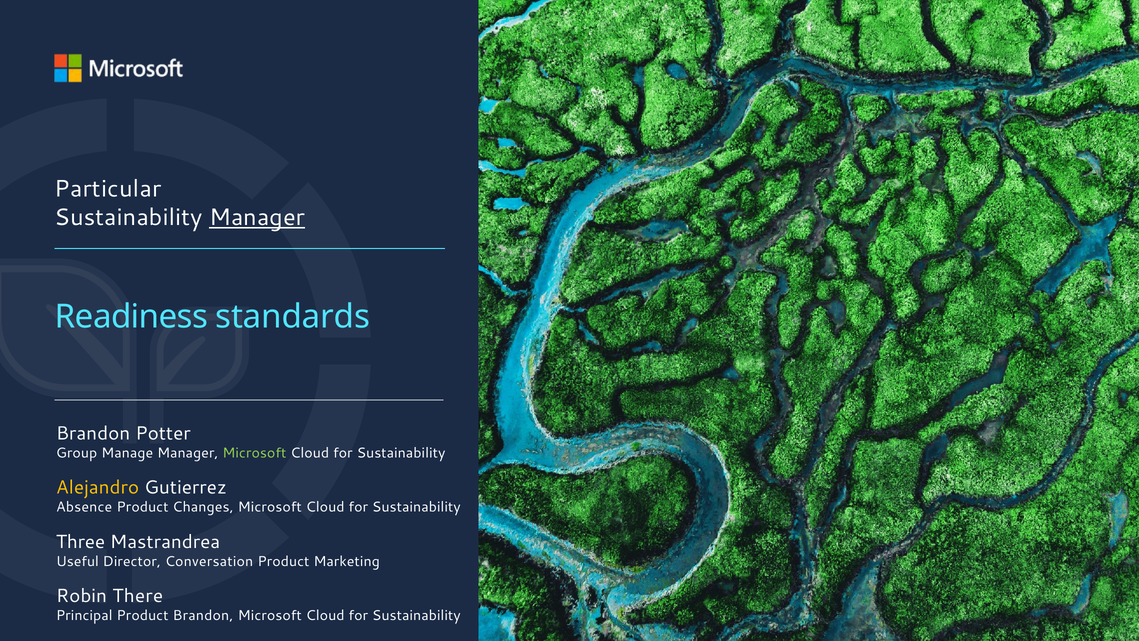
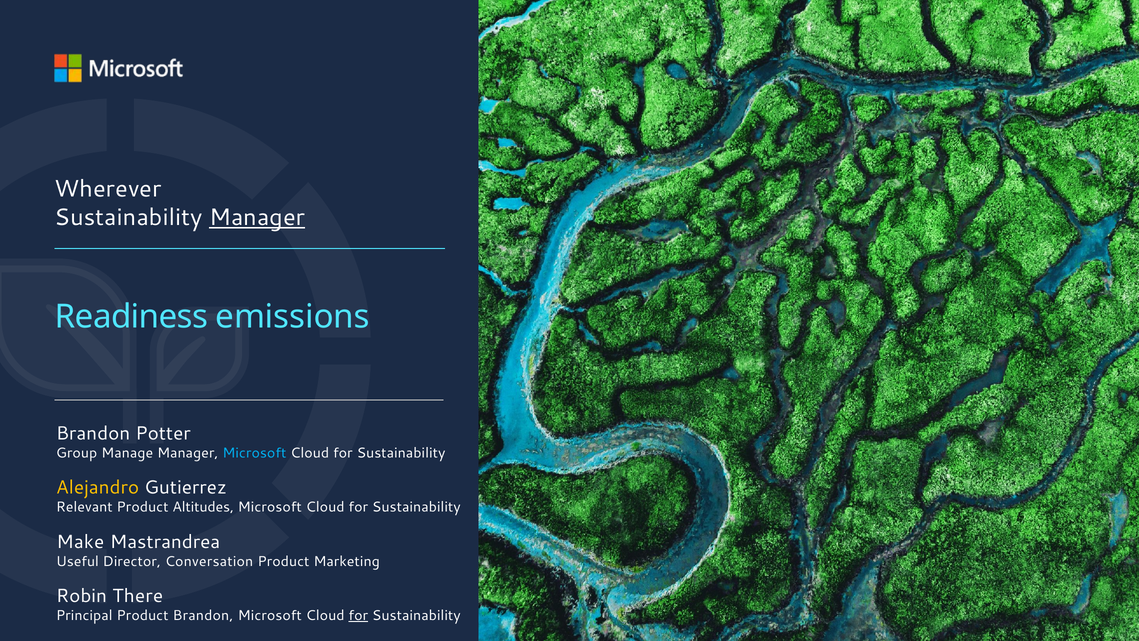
Particular: Particular -> Wherever (108, 189)
standards: standards -> emissions (293, 317)
Microsoft colour: light green -> light blue (254, 453)
Absence: Absence -> Relevant (84, 507)
Changes: Changes -> Altitudes (203, 507)
Three: Three -> Make (80, 541)
for underline: none -> present (358, 615)
